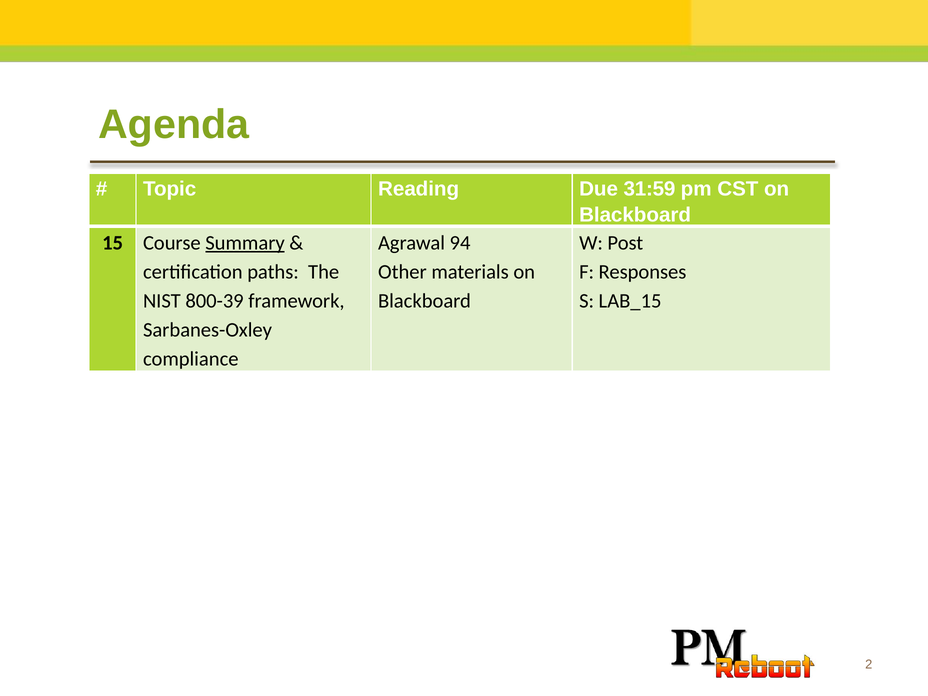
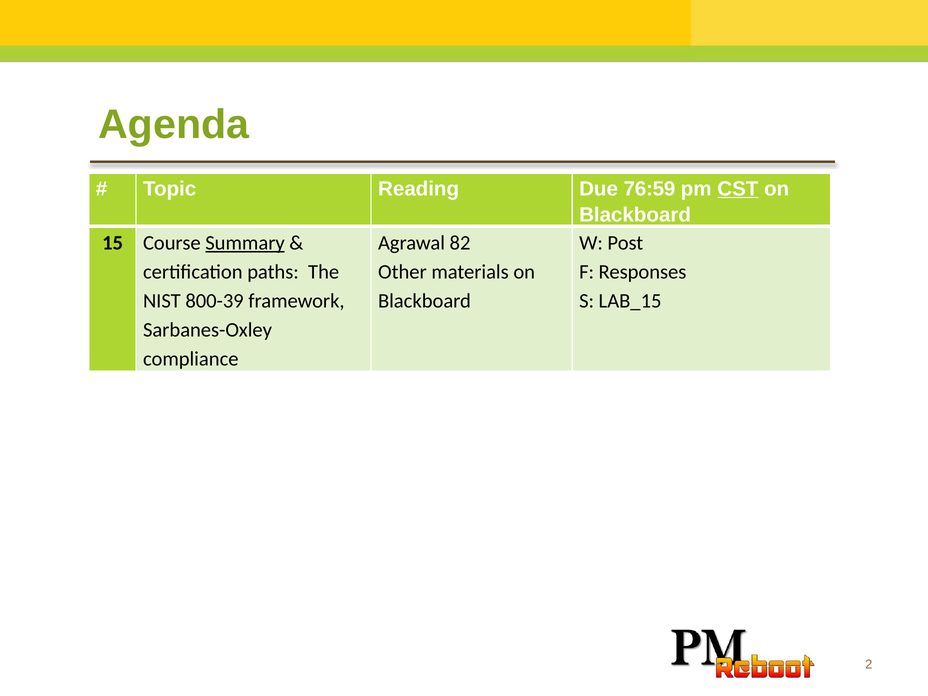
31:59: 31:59 -> 76:59 (649, 189)
CST underline: none -> present (738, 189)
94: 94 -> 82 (460, 243)
